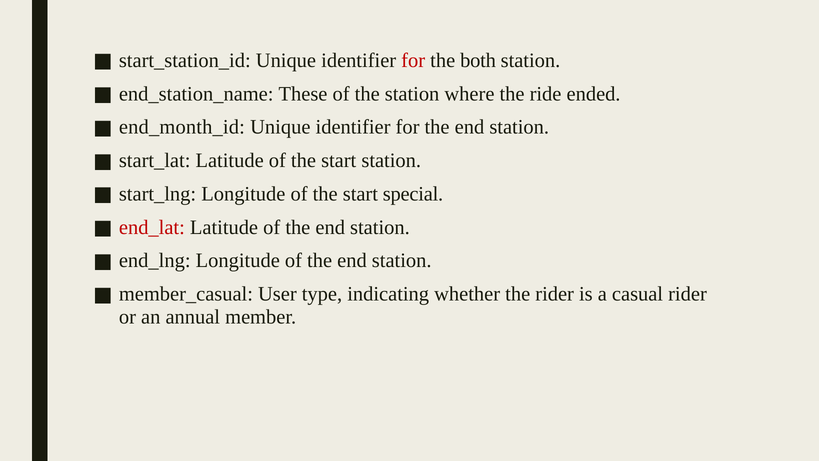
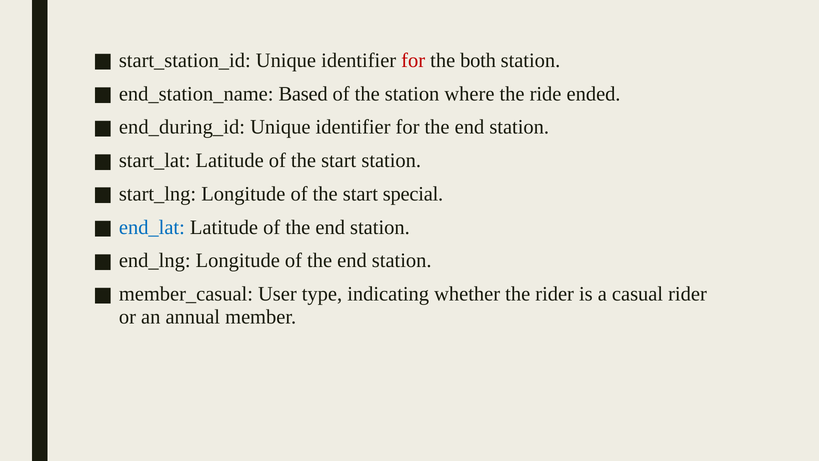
These: These -> Based (303, 94)
end_month_id: end_month_id -> end_during_id (182, 127)
end_lat colour: red -> blue (152, 227)
